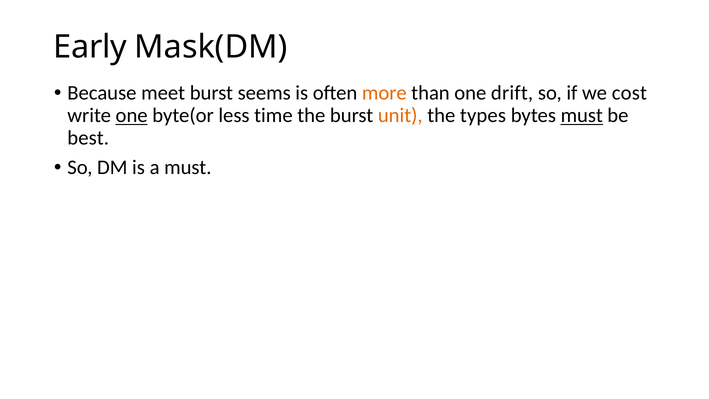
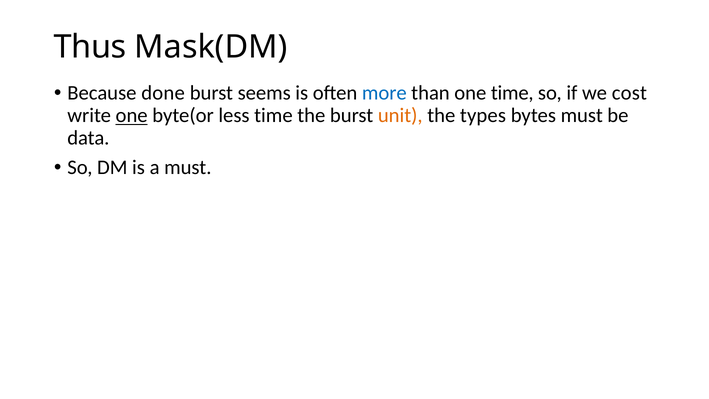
Early: Early -> Thus (90, 47)
meet: meet -> done (163, 93)
more colour: orange -> blue (384, 93)
one drift: drift -> time (512, 93)
must underline: present -> none (582, 115)
best: best -> data (88, 138)
